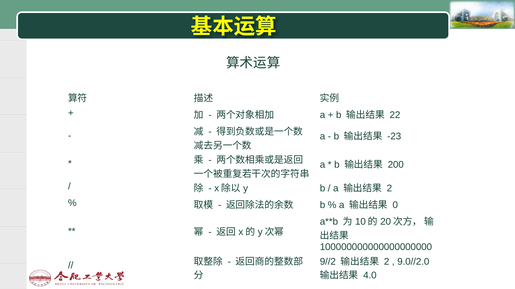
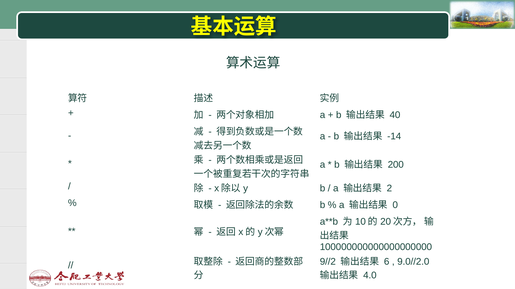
22: 22 -> 40 (395, 115)
-23: -23 -> -14 (394, 137)
2: 2 -> 6 (387, 262)
